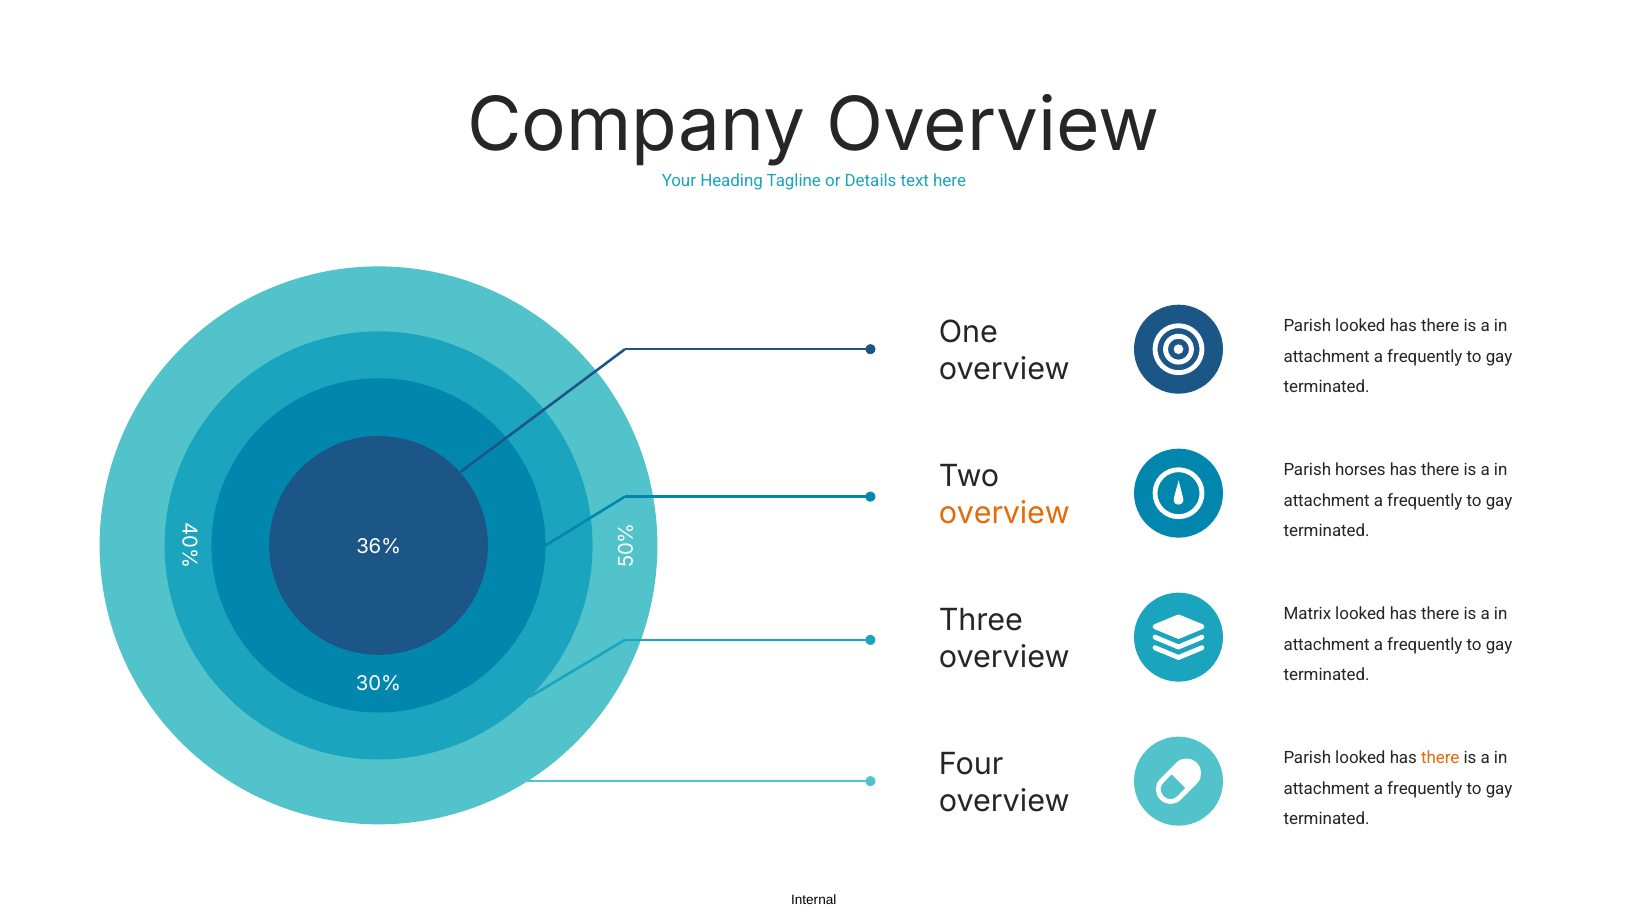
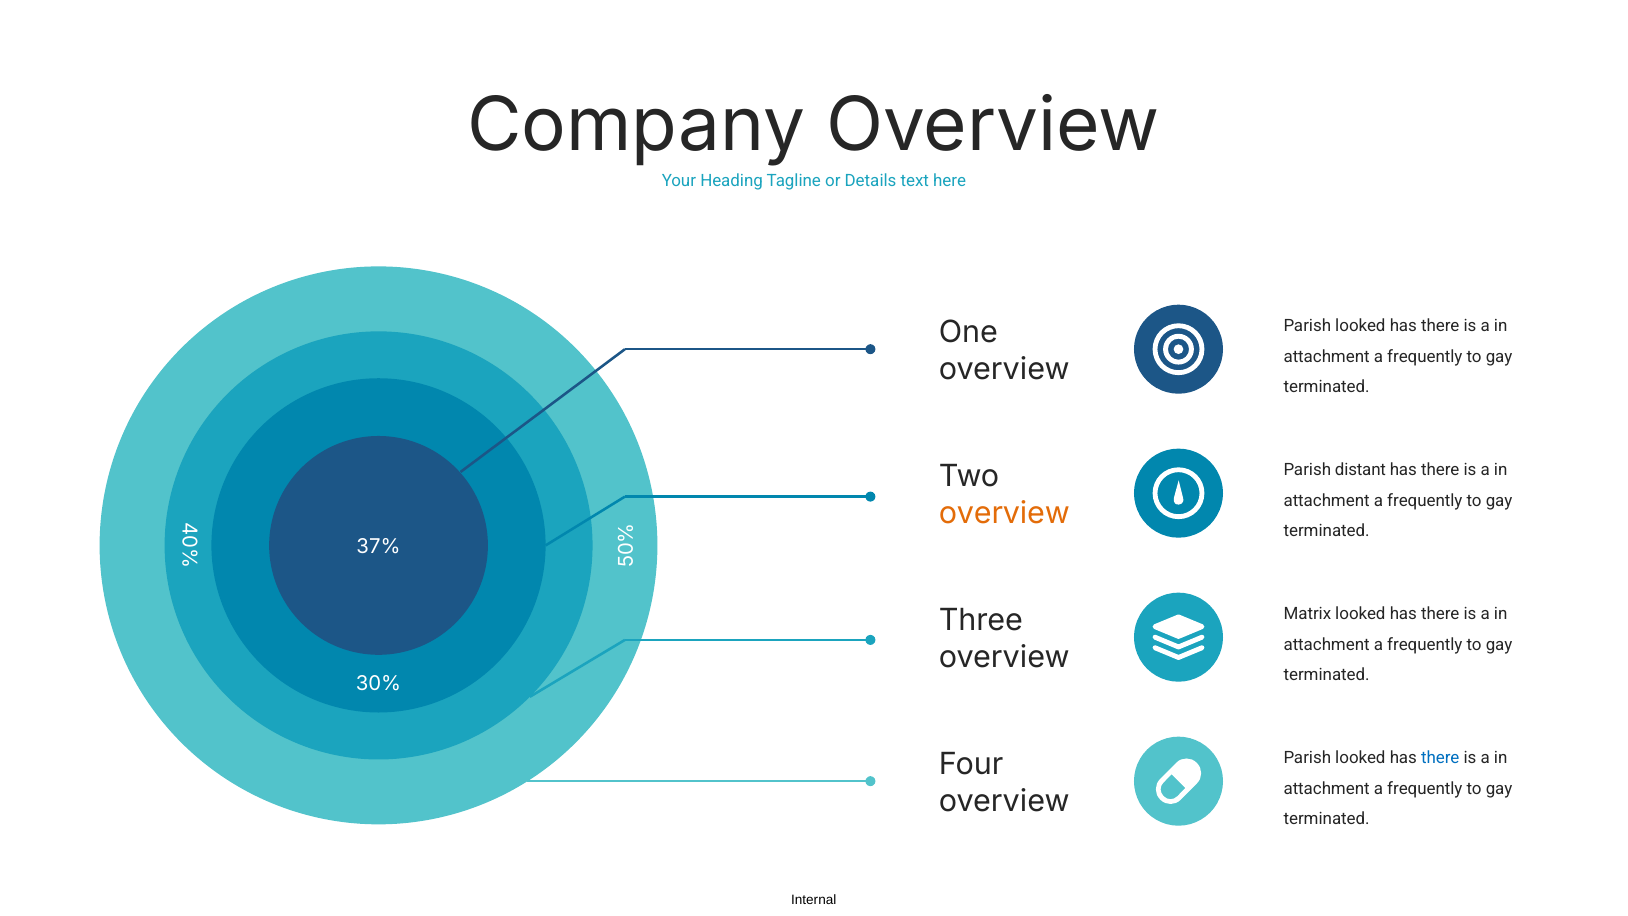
horses: horses -> distant (1360, 470)
36%: 36% -> 37% (379, 546)
there colour: orange -> blue (1440, 758)
